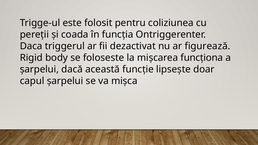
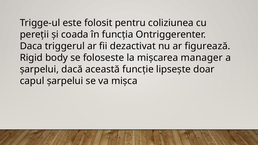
funcționa: funcționa -> manager (202, 58)
